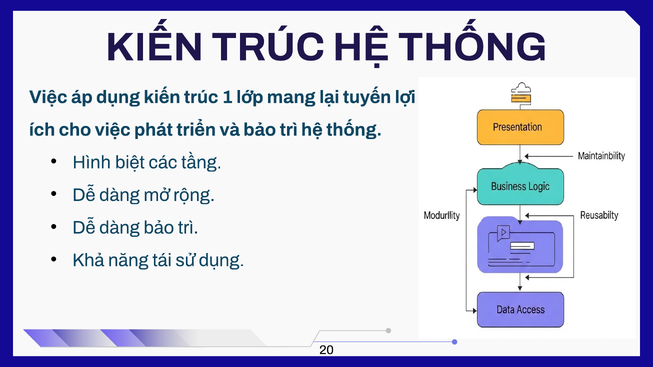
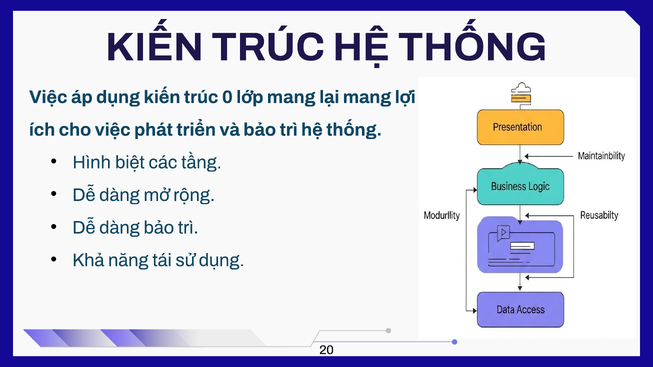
1: 1 -> 0 (227, 97)
lại tuyến: tuyến -> mang (367, 97)
